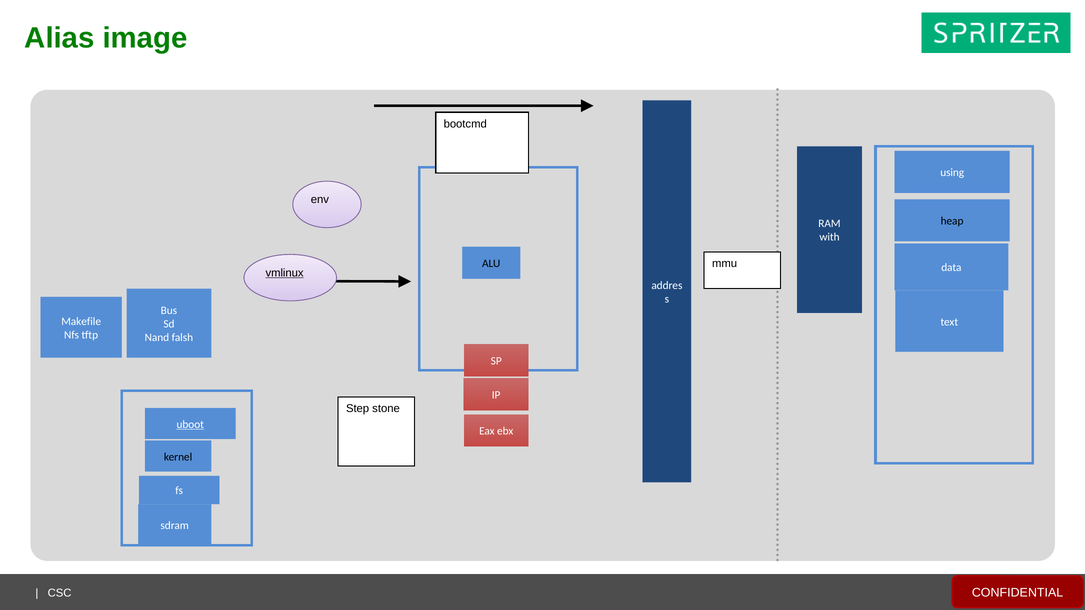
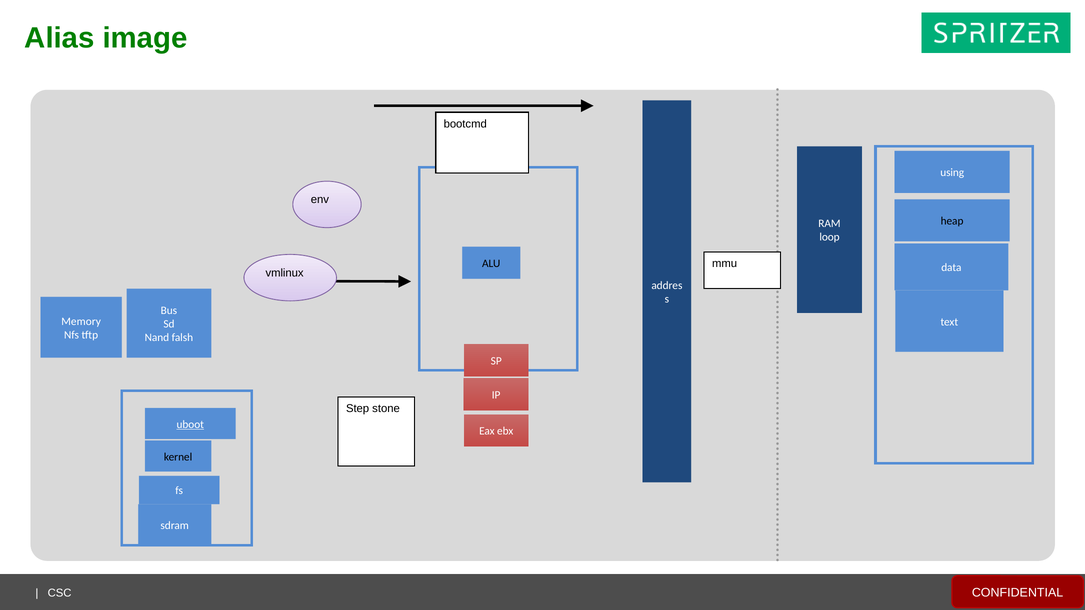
with: with -> loop (830, 237)
vmlinux underline: present -> none (285, 273)
Makefile: Makefile -> Memory (81, 321)
